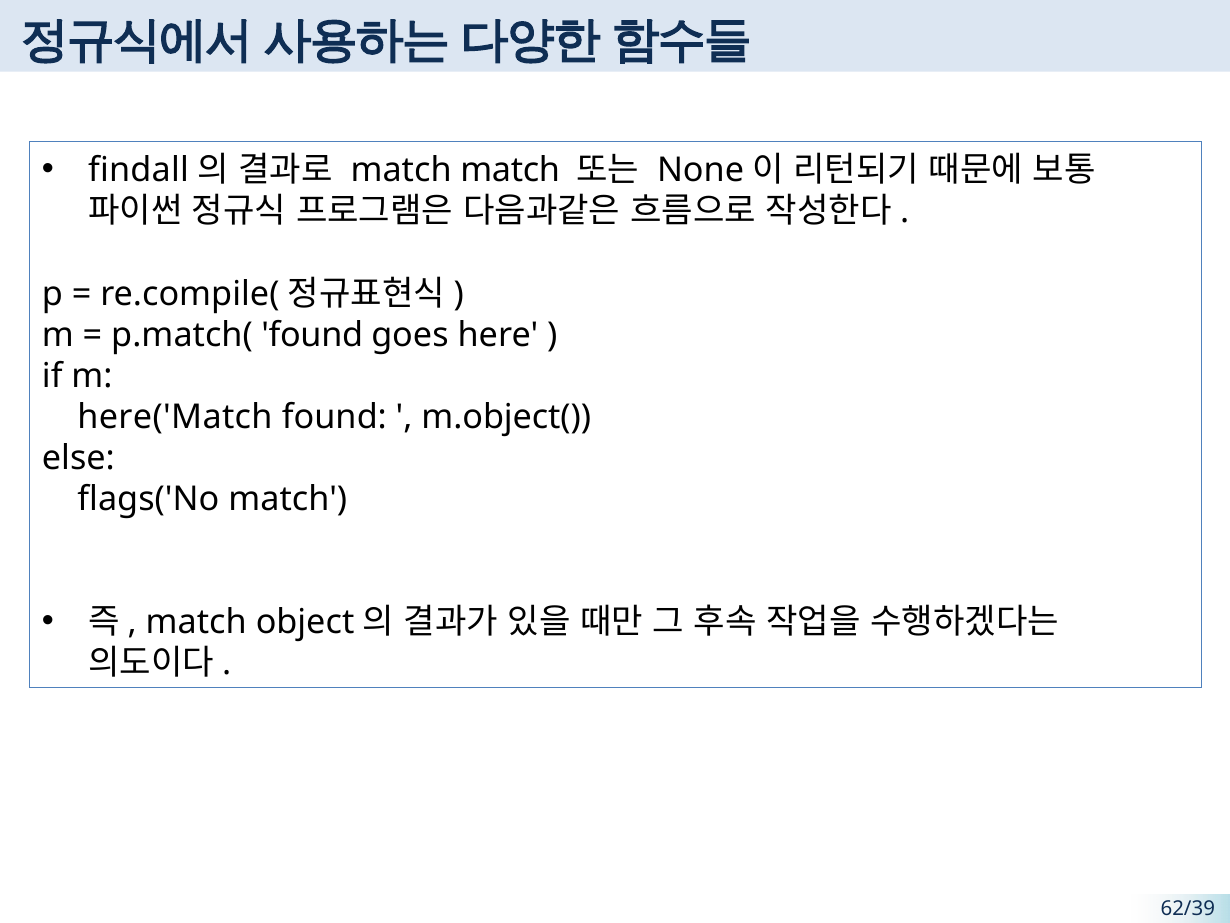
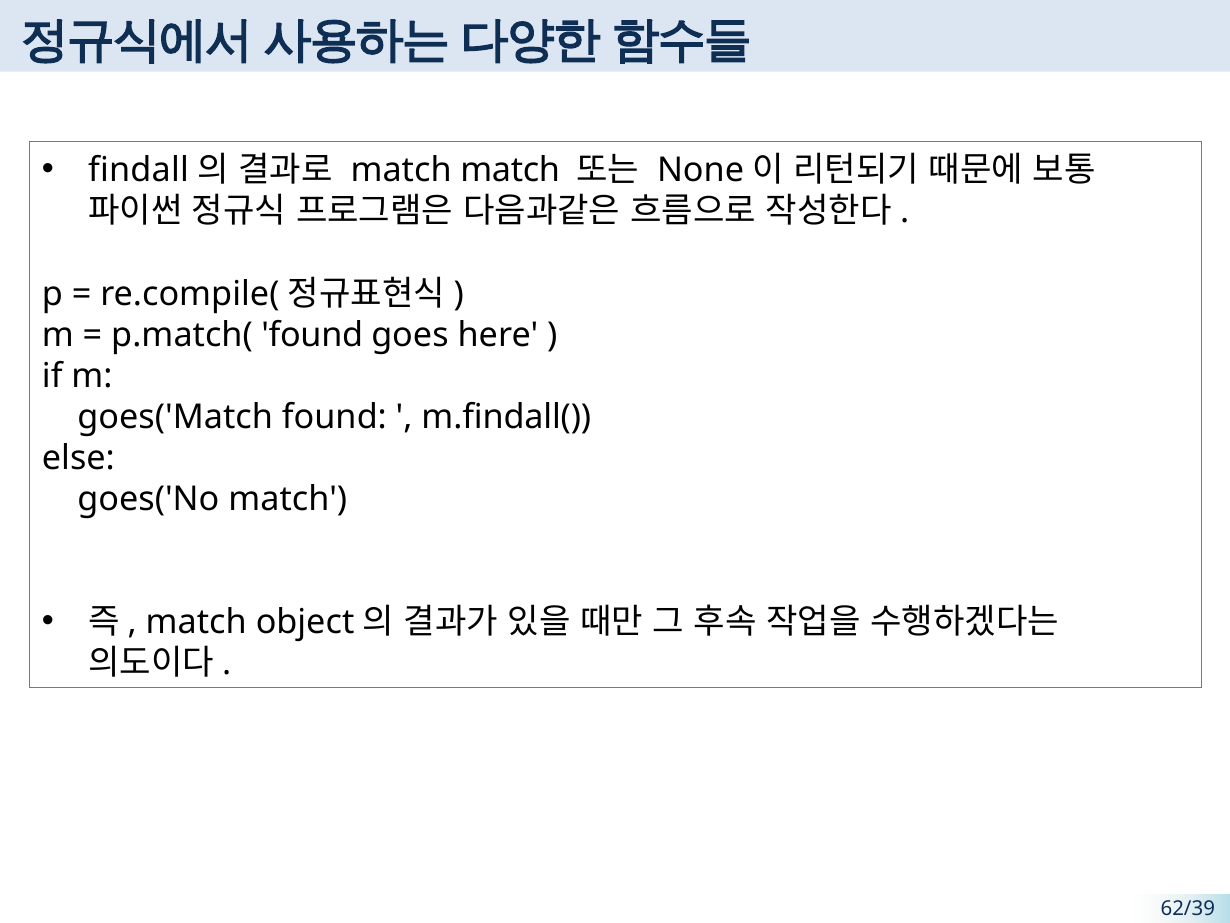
here('Match: here('Match -> goes('Match (175, 417)
m.object(: m.object( -> m.findall( (506, 417)
flags('No: flags('No -> goes('No (148, 499)
